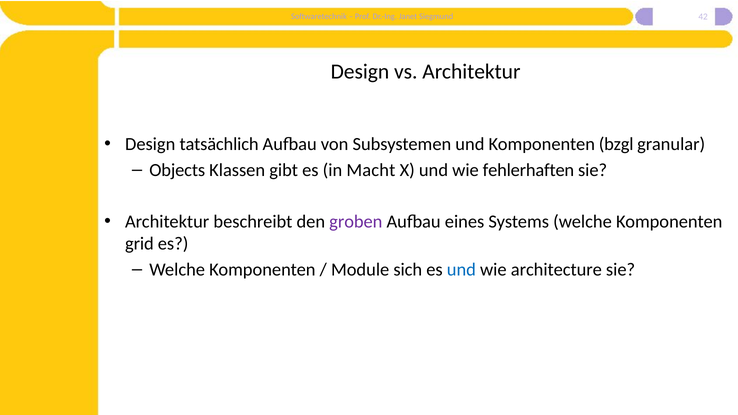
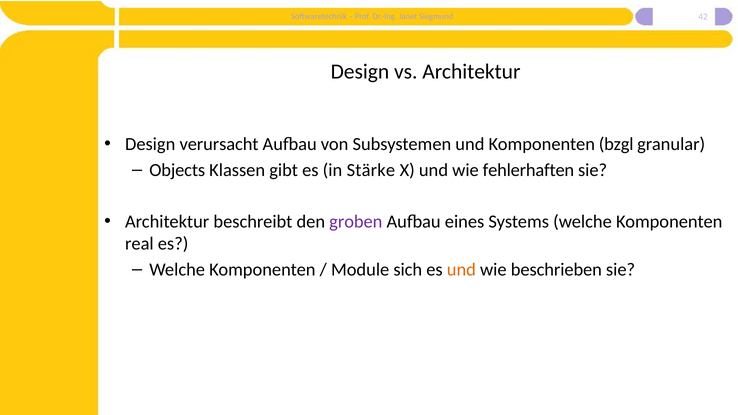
tatsächlich: tatsächlich -> verursacht (219, 144)
Macht: Macht -> Stärke (371, 170)
grid: grid -> real (139, 244)
und colour: blue -> orange (461, 270)
architecture: architecture -> beschrieben (556, 270)
